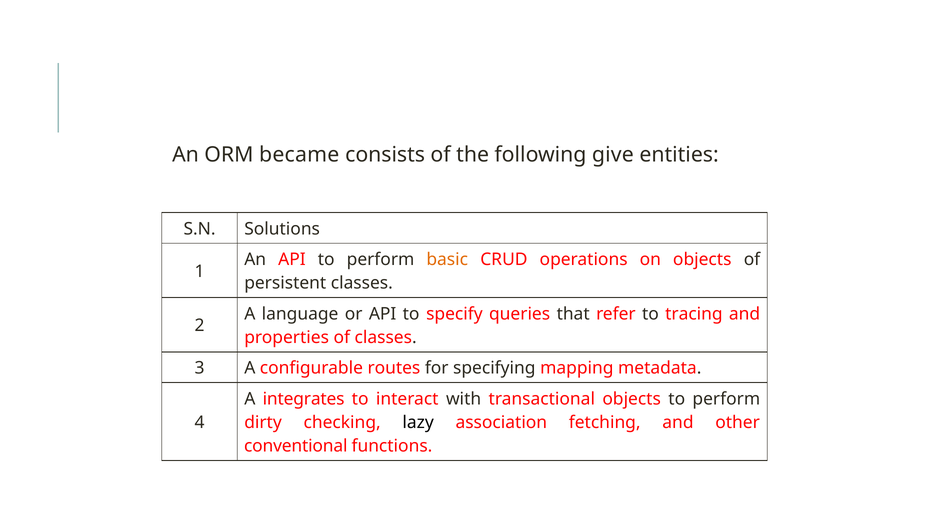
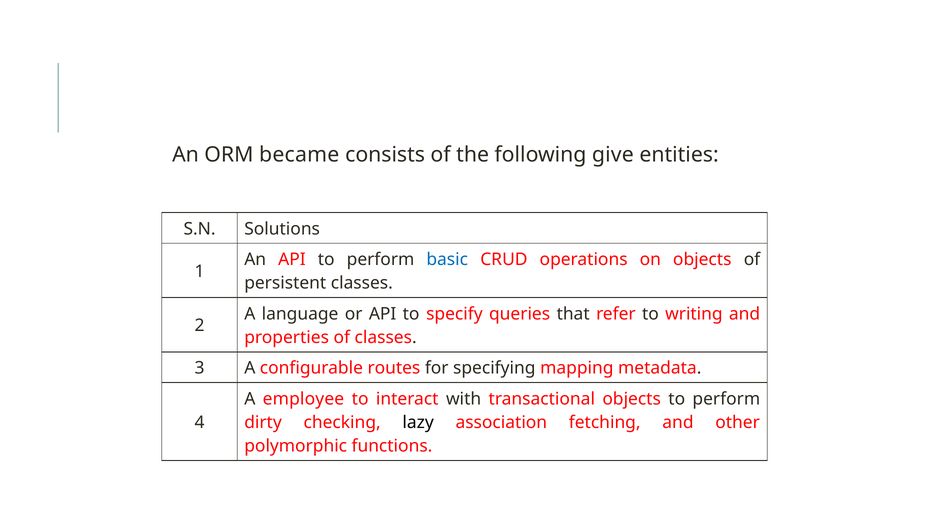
basic colour: orange -> blue (447, 260)
tracing: tracing -> writing (694, 314)
integrates: integrates -> employee (303, 399)
conventional: conventional -> polymorphic (296, 447)
